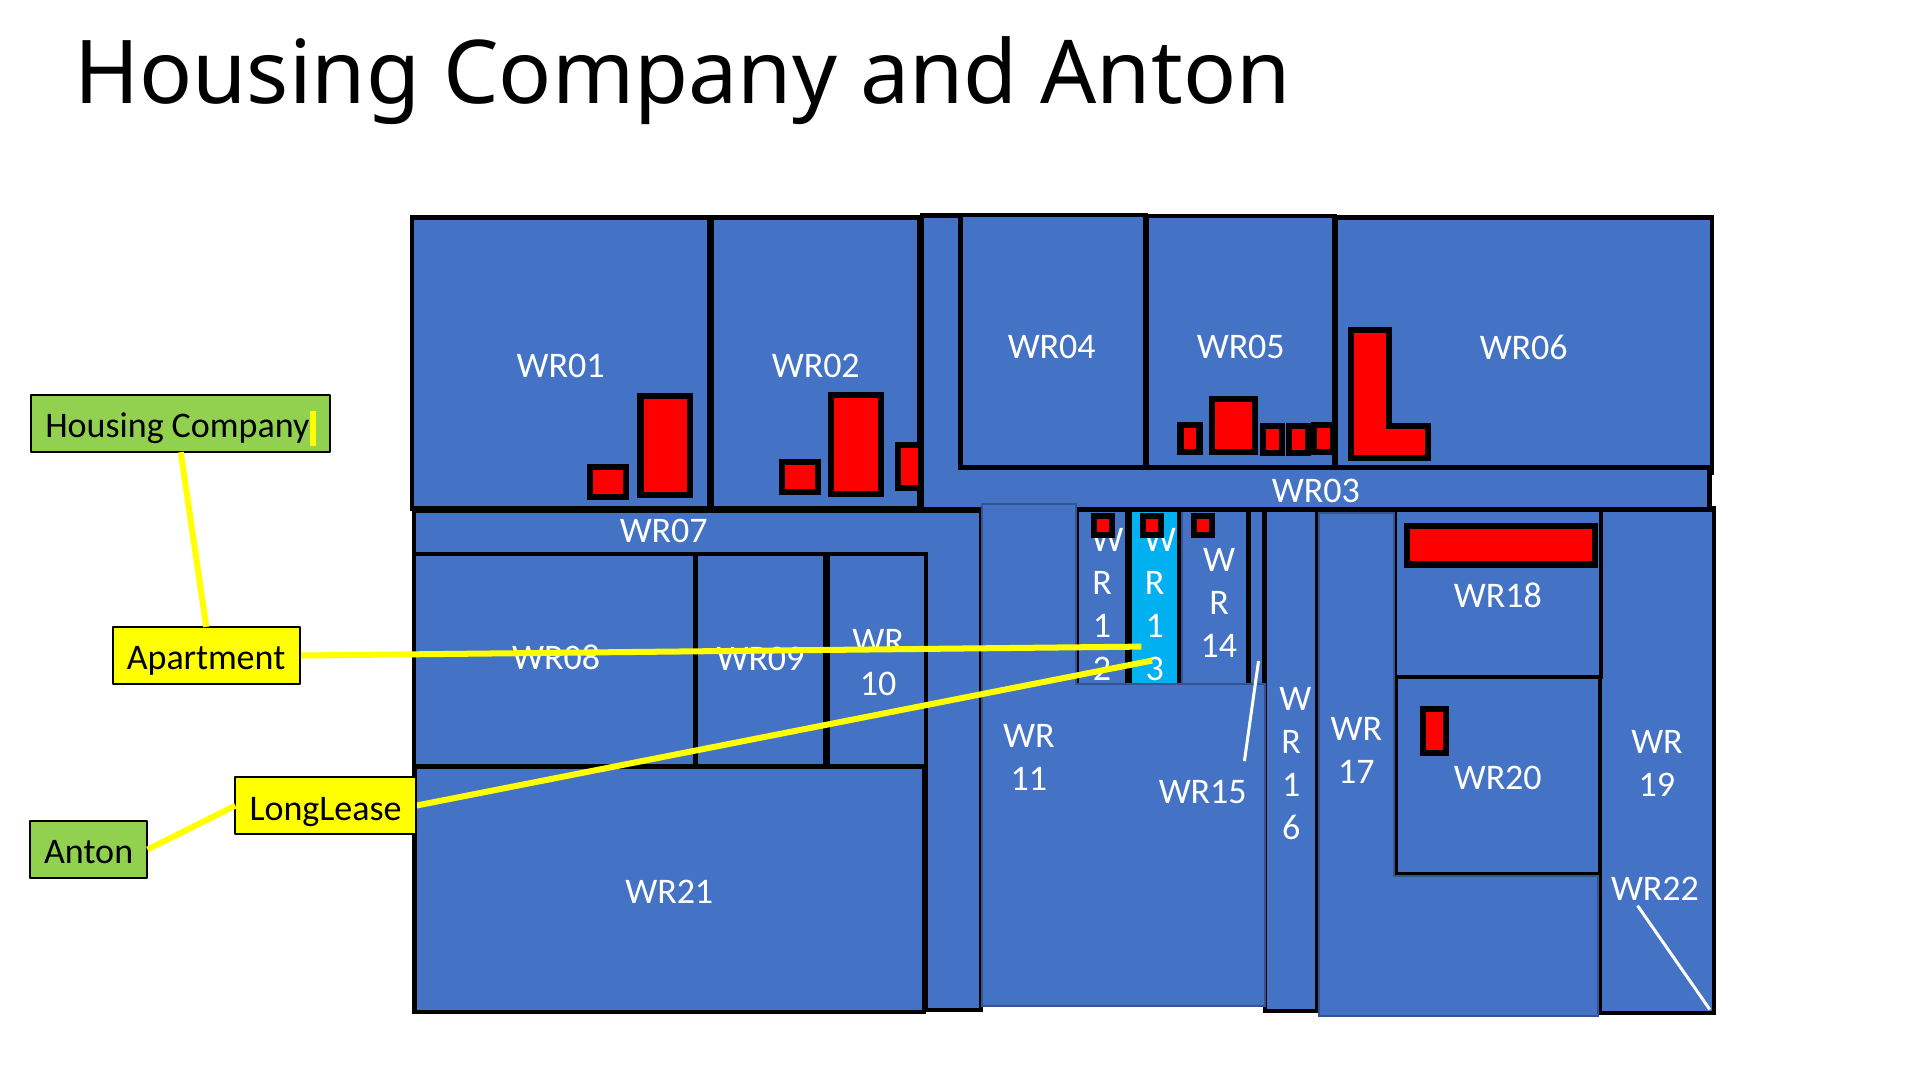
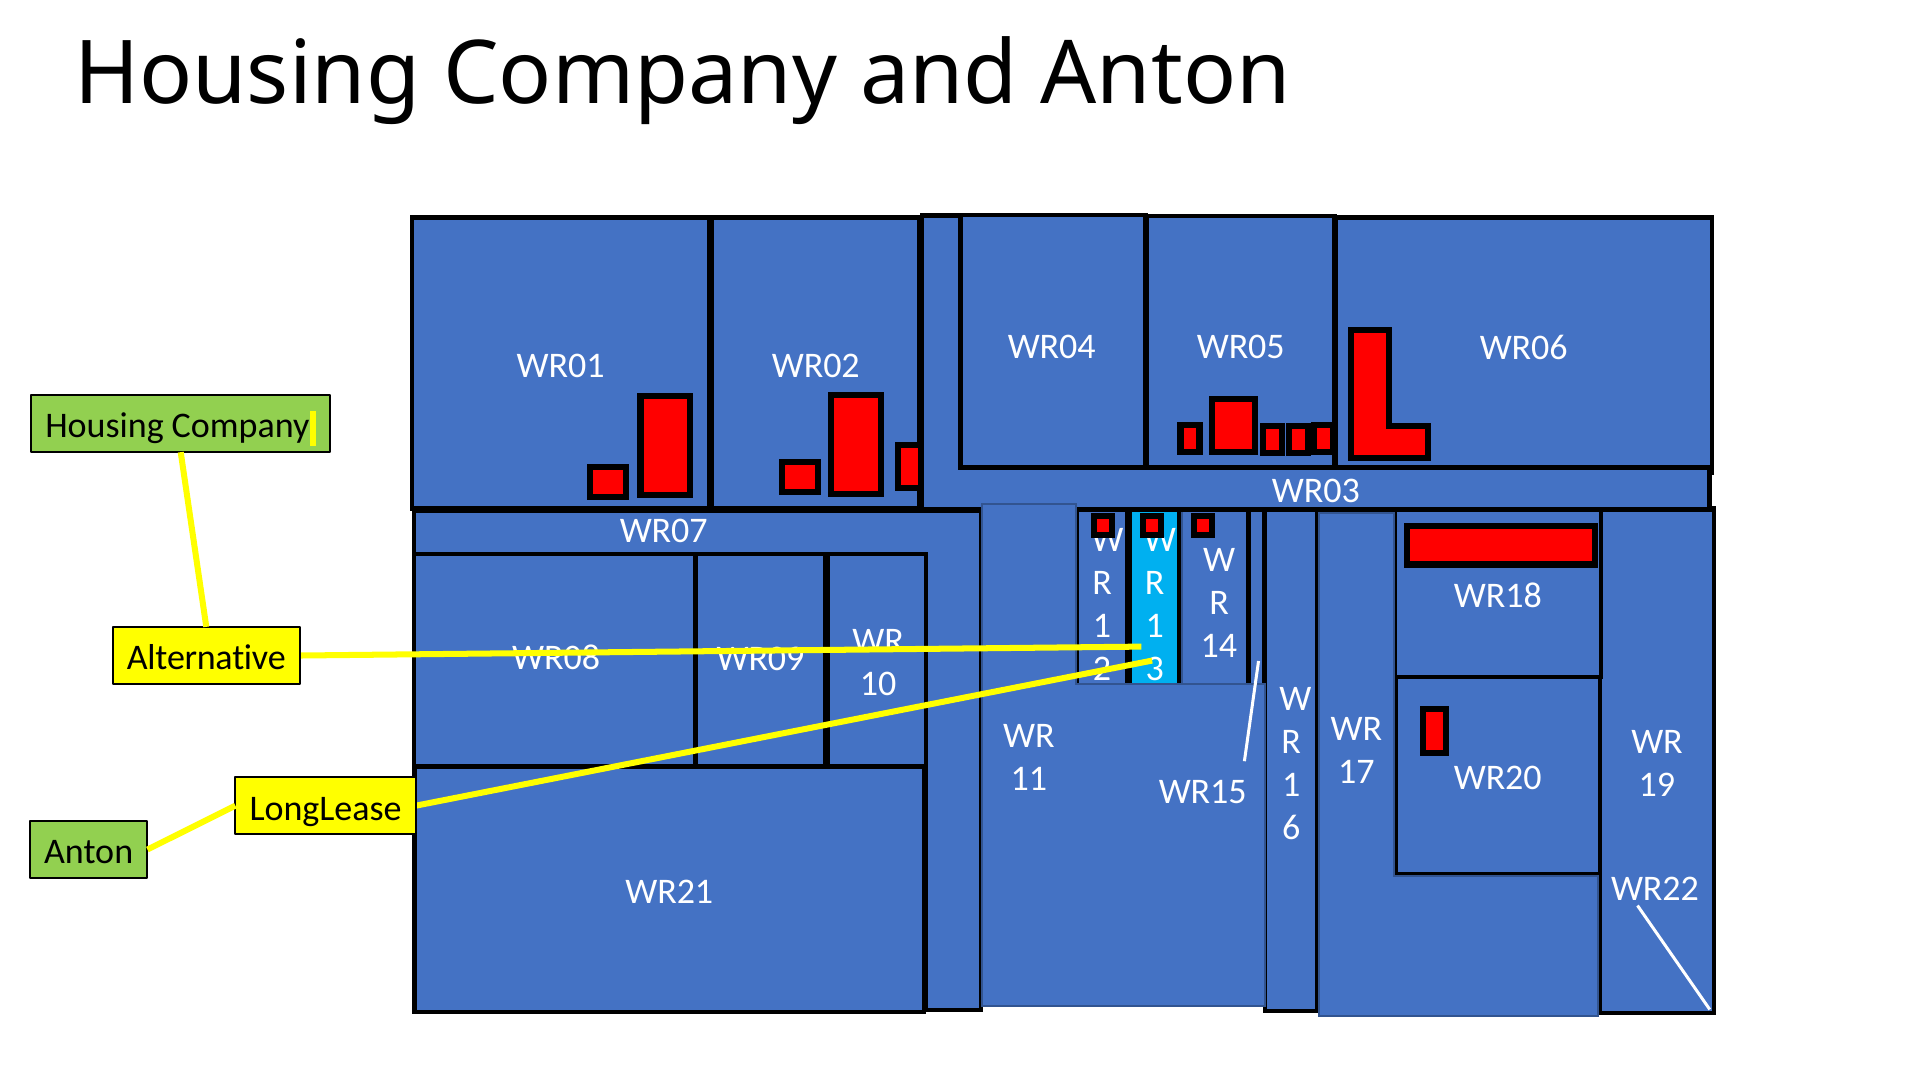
Apartment: Apartment -> Alternative (206, 658)
